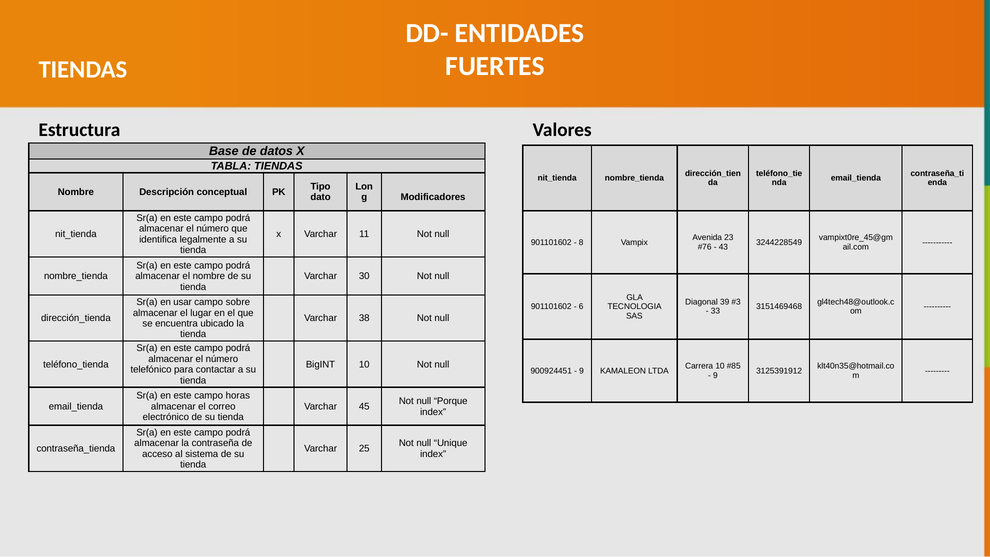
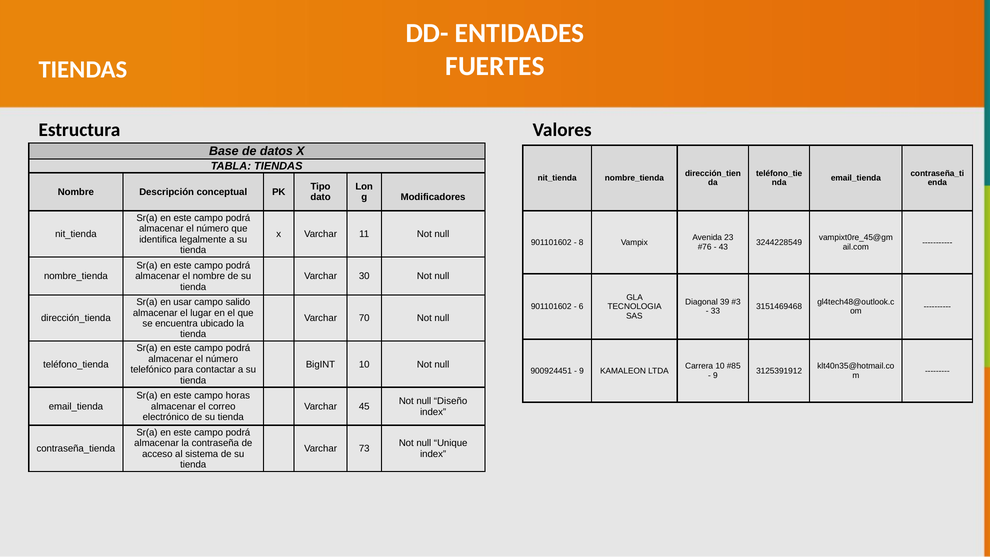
sobre: sobre -> salido (238, 302)
38: 38 -> 70 (364, 318)
Porque: Porque -> Diseño (451, 401)
25: 25 -> 73 (364, 449)
